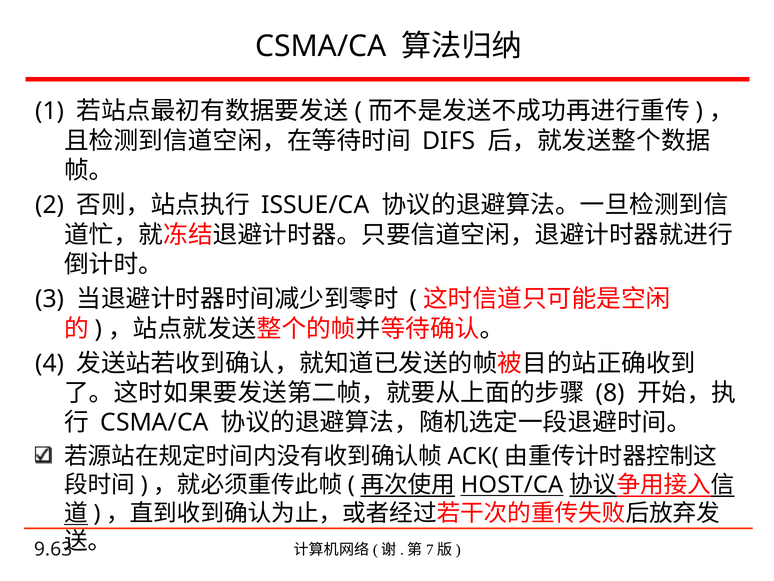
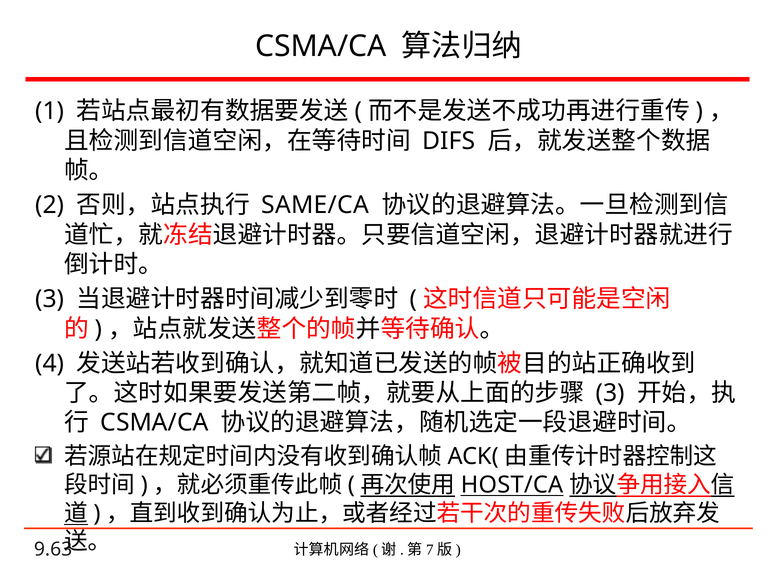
ISSUE/CA: ISSUE/CA -> SAME/CA (315, 205)
8: 8 -> 3 (610, 393)
